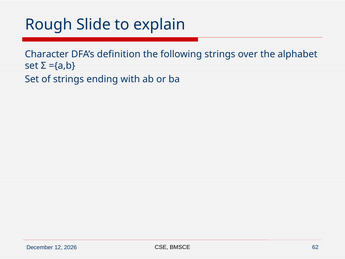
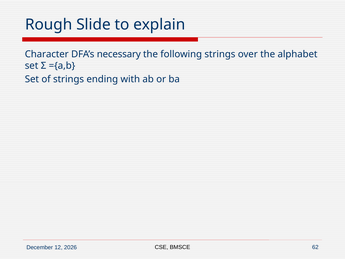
definition: definition -> necessary (119, 54)
